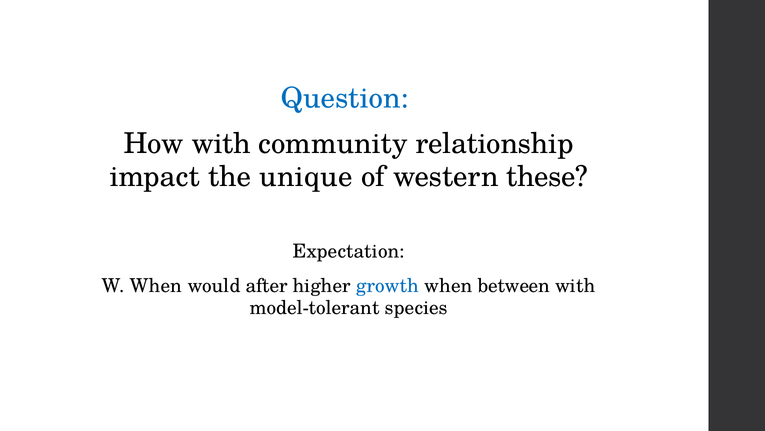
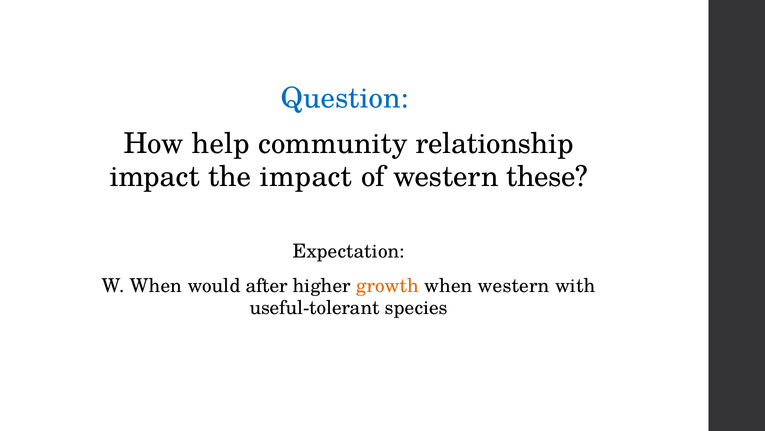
How with: with -> help (221, 144)
the unique: unique -> impact (306, 176)
growth colour: blue -> orange (388, 285)
when between: between -> western (514, 285)
model-tolerant: model-tolerant -> useful-tolerant (315, 307)
